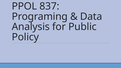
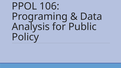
837: 837 -> 106 (49, 6)
